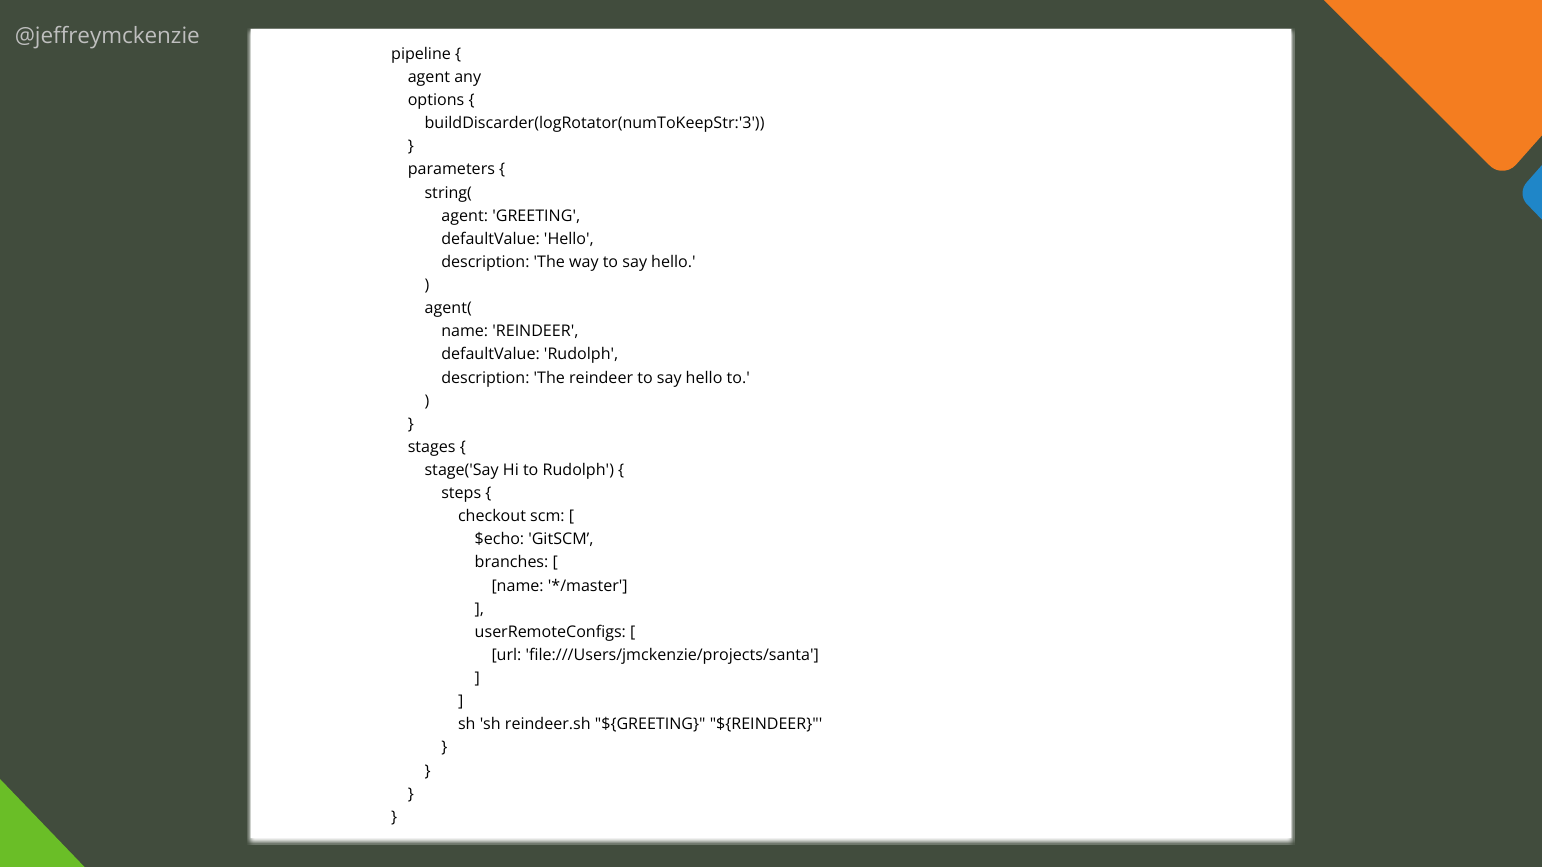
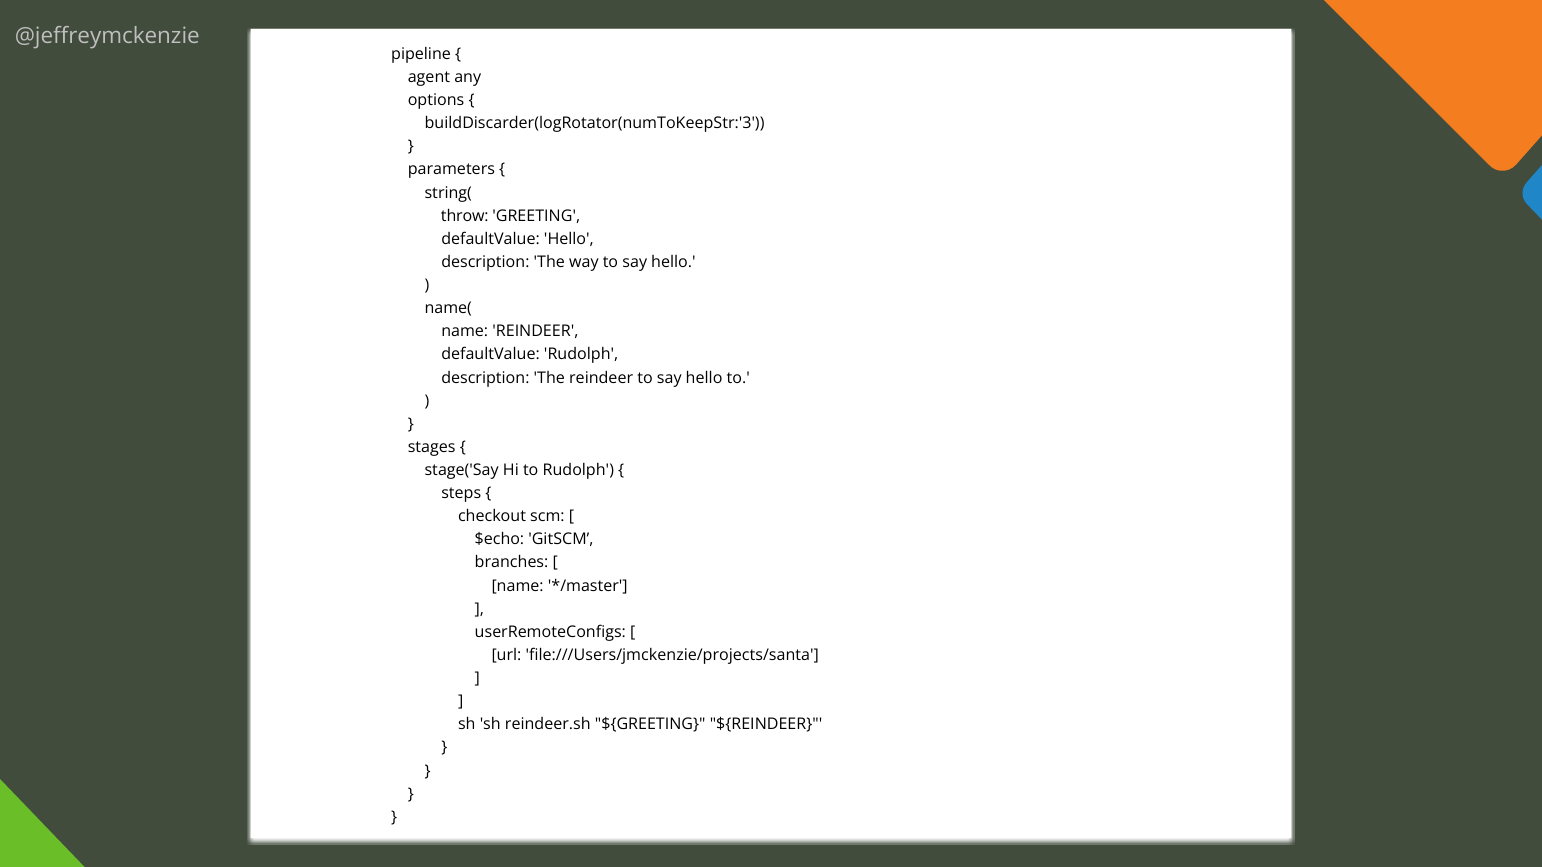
agent: agent -> throw (465, 216)
agent(: agent( -> name( (448, 308)
